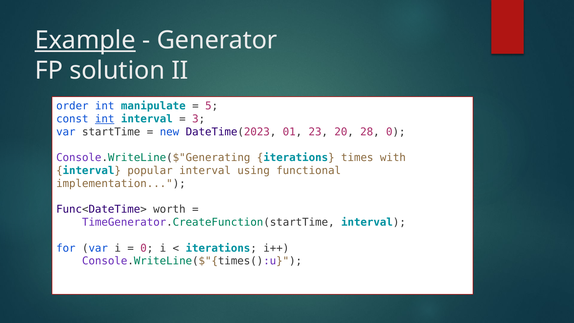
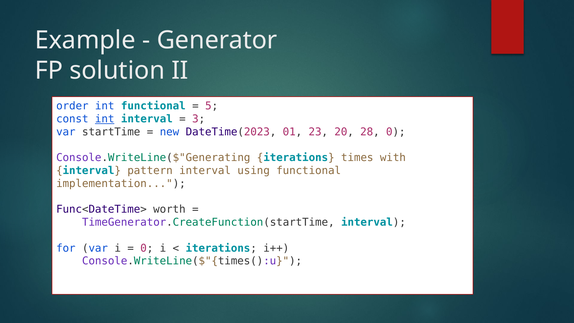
Example underline: present -> none (85, 40)
int manipulate: manipulate -> functional (153, 106)
popular: popular -> pattern (150, 171)
